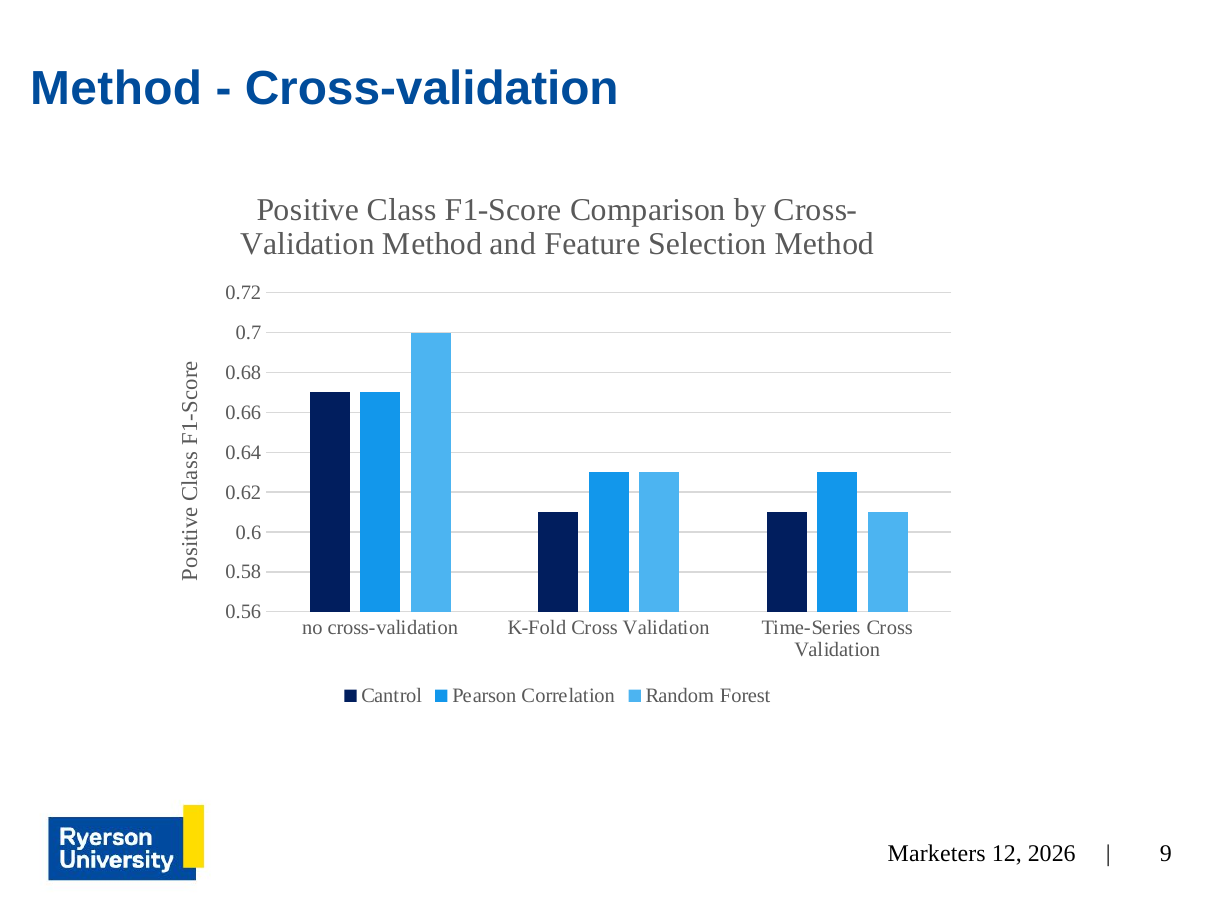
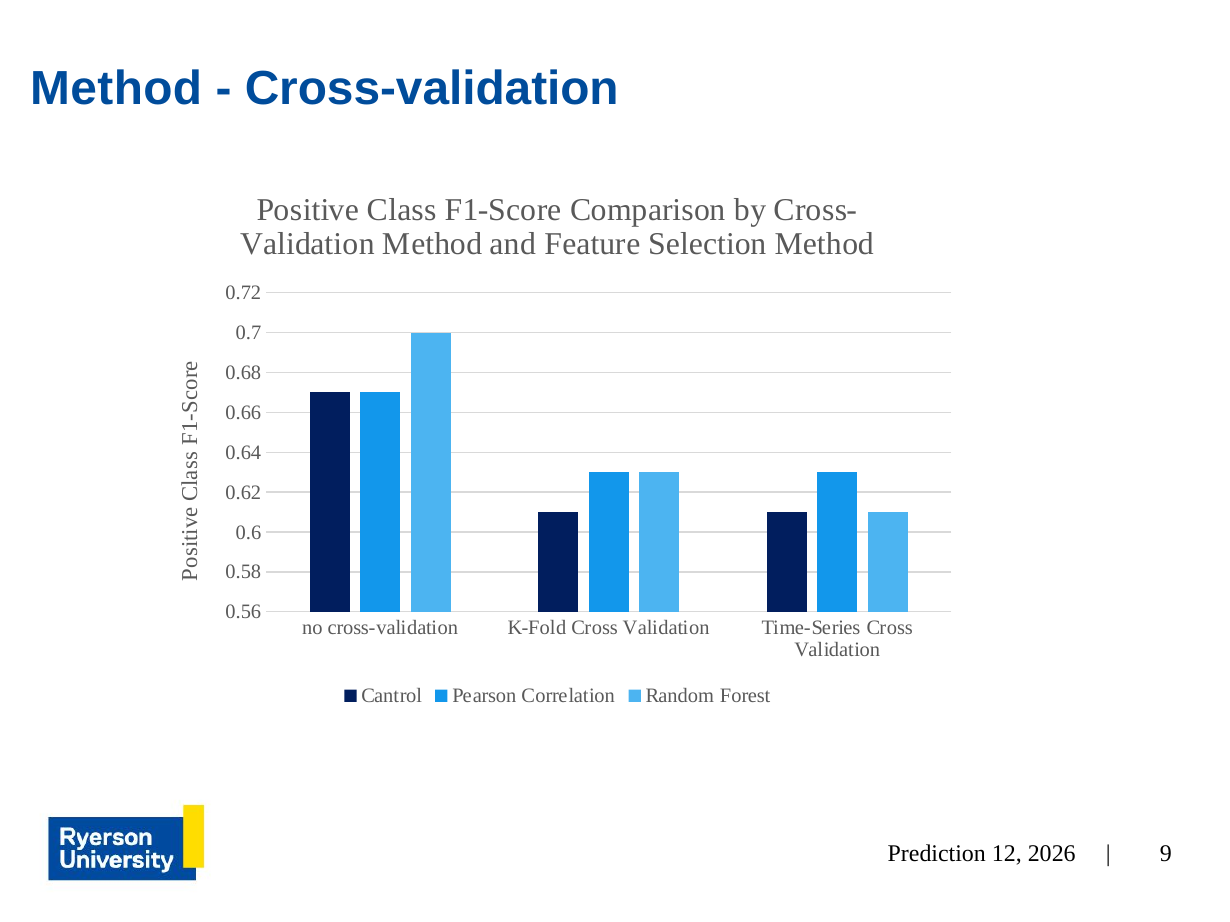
Marketers: Marketers -> Prediction (937, 854)
